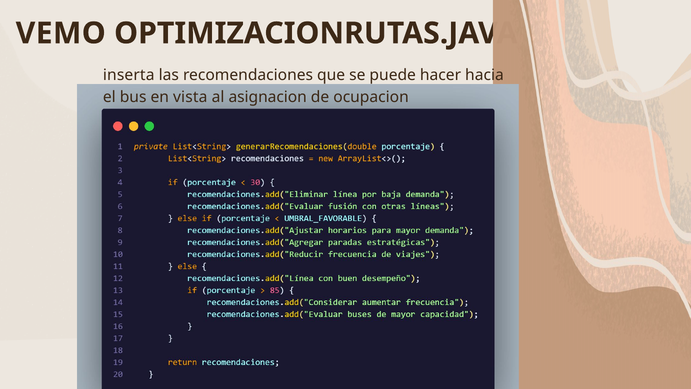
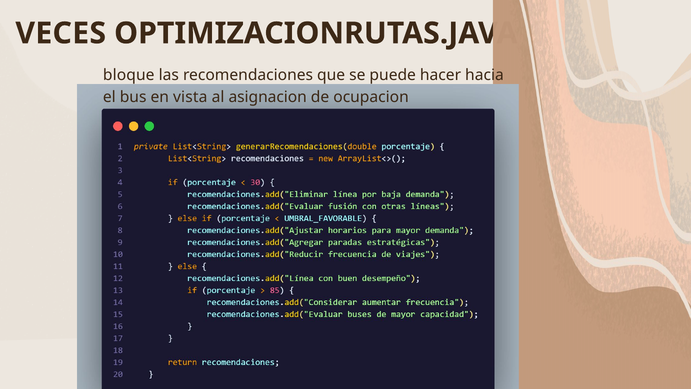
VEMO: VEMO -> VECES (61, 33)
inserta: inserta -> bloque (129, 75)
